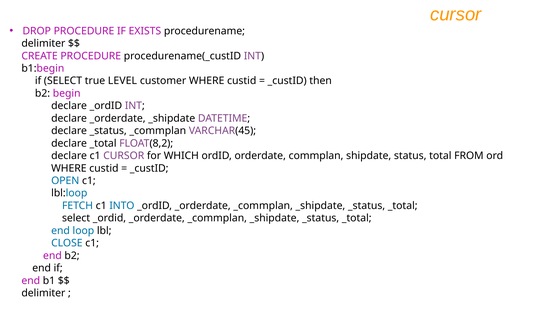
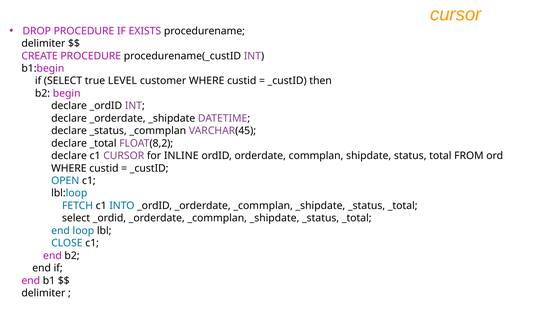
WHICH: WHICH -> INLINE (181, 156)
